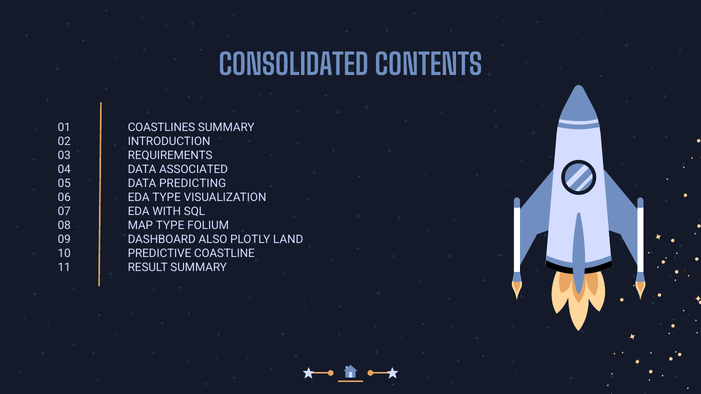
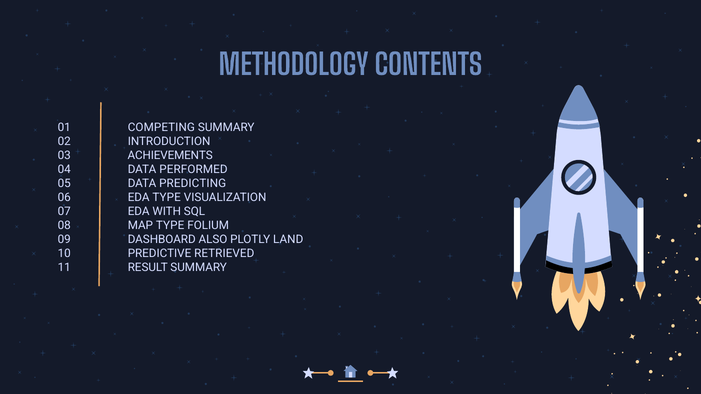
CONSOLIDATED: CONSOLIDATED -> METHODOLOGY (293, 65)
COASTLINES: COASTLINES -> COMPETING (161, 127)
REQUIREMENTS: REQUIREMENTS -> ACHIEVEMENTS (170, 155)
ASSOCIATED: ASSOCIATED -> PERFORMED (193, 169)
COASTLINE: COASTLINE -> RETRIEVED (224, 254)
